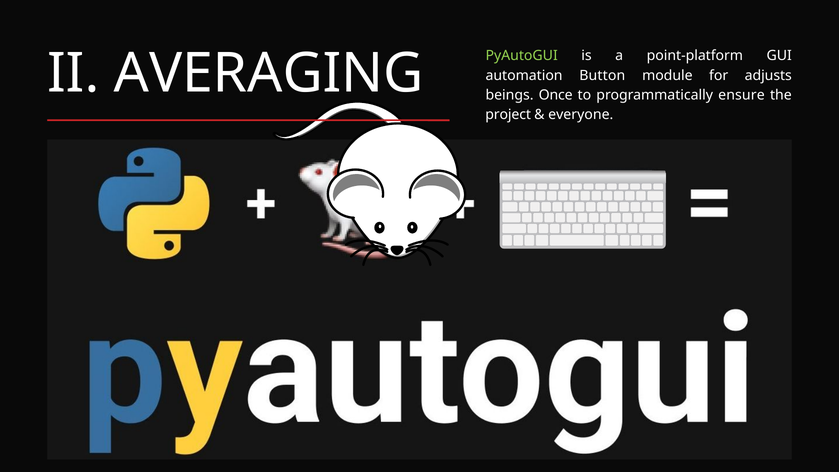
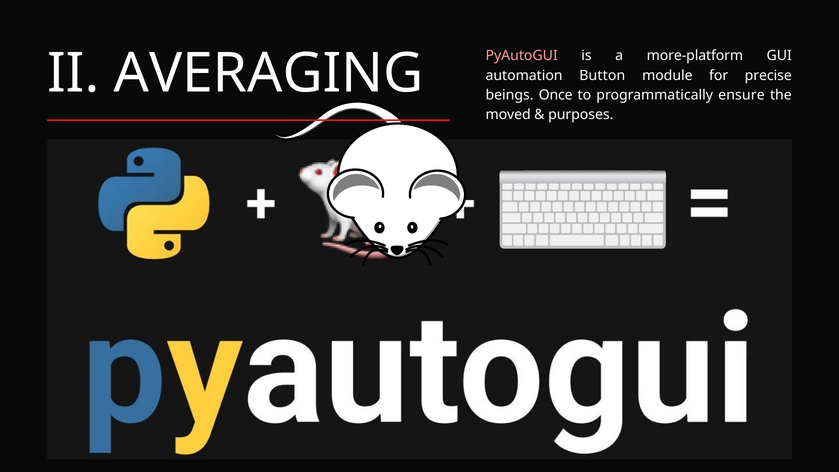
PyAutoGUI colour: light green -> pink (522, 56)
point-platform: point-platform -> more-platform (695, 56)
adjusts: adjusts -> precise (768, 75)
project: project -> moved (508, 115)
everyone: everyone -> purposes (581, 115)
